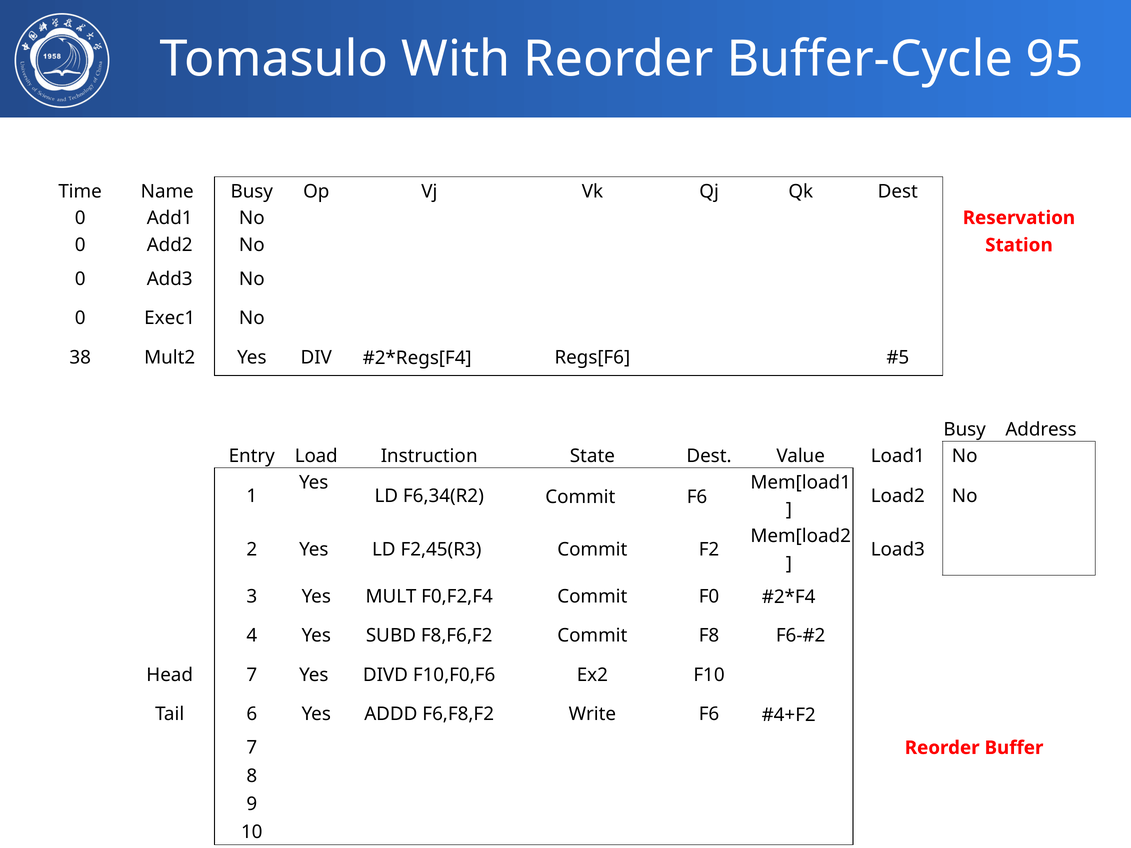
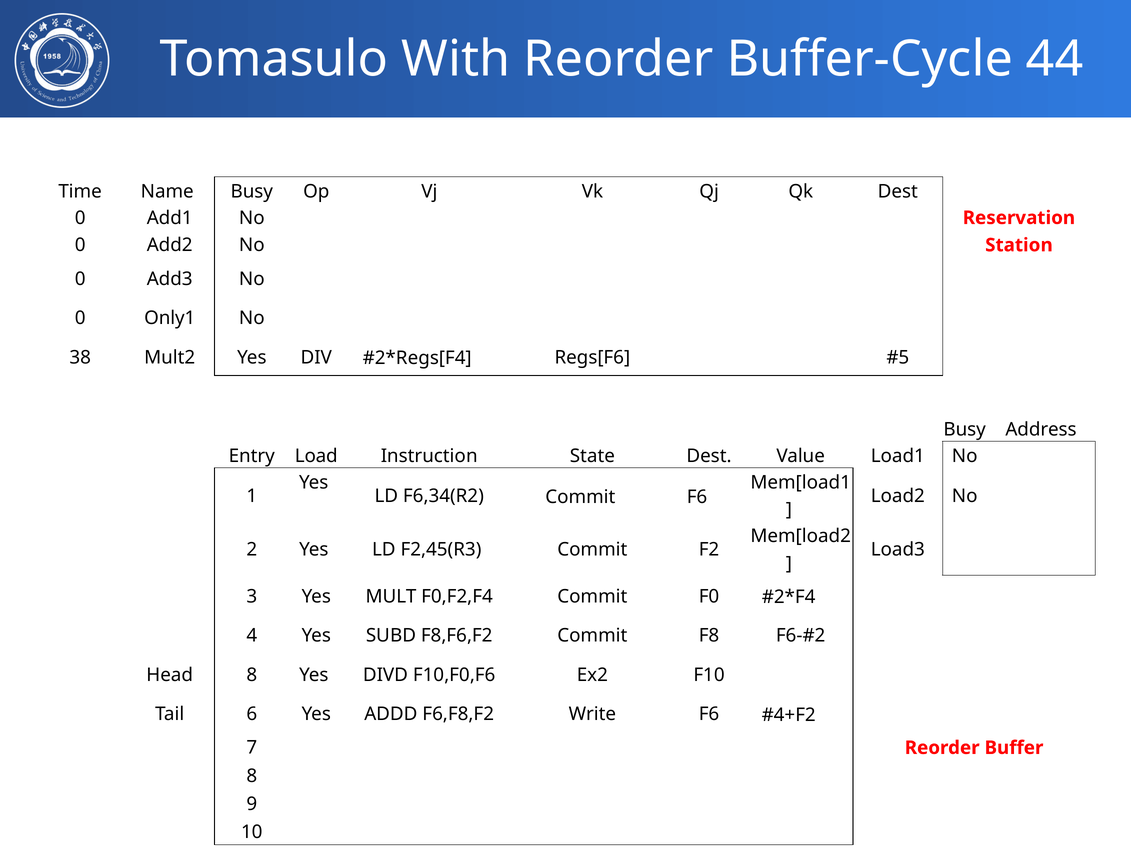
95: 95 -> 44 (1055, 59)
Exec1: Exec1 -> Only1 (170, 318)
Head 7: 7 -> 8 (252, 675)
